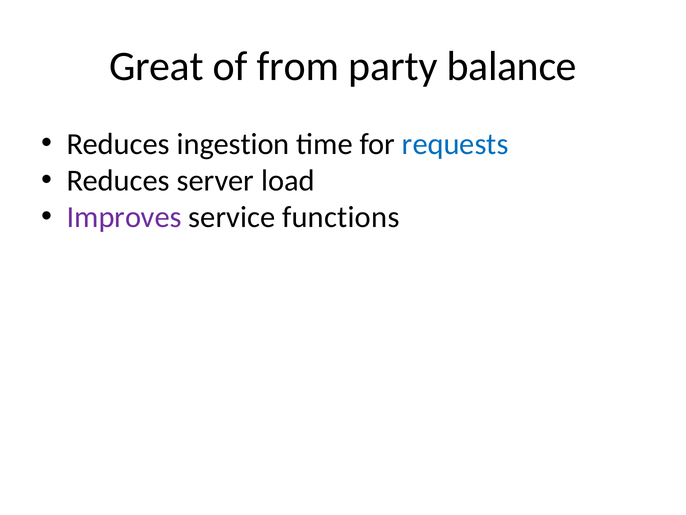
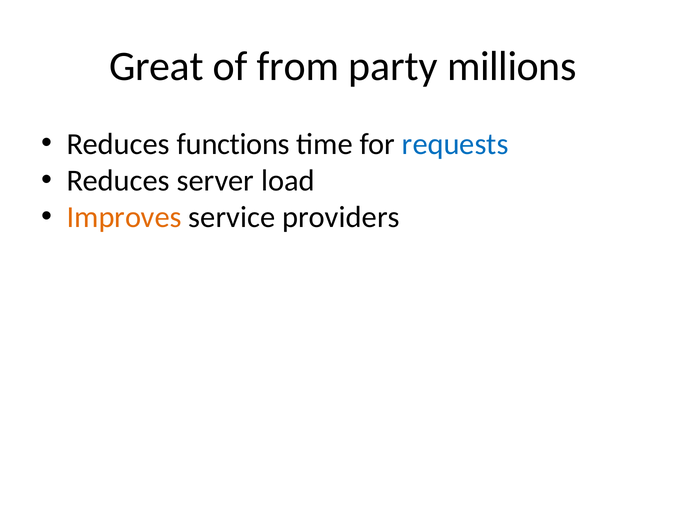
balance: balance -> millions (512, 66)
ingestion: ingestion -> functions (233, 144)
Improves colour: purple -> orange (124, 217)
functions: functions -> providers (341, 217)
